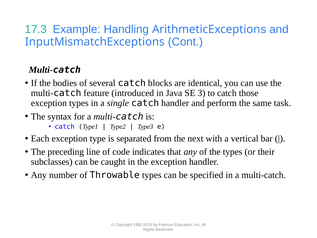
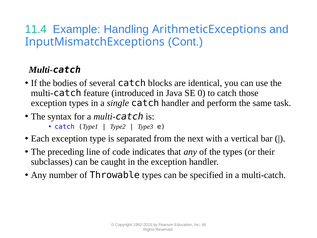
17.3: 17.3 -> 11.4 (36, 29)
3: 3 -> 0 (202, 93)
